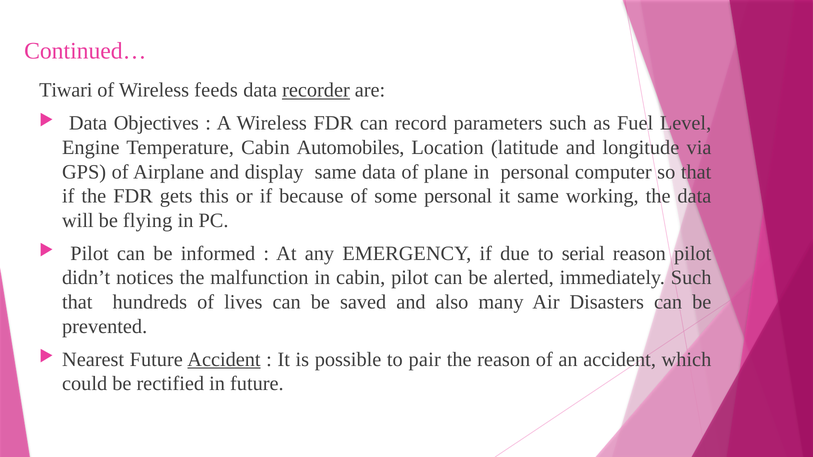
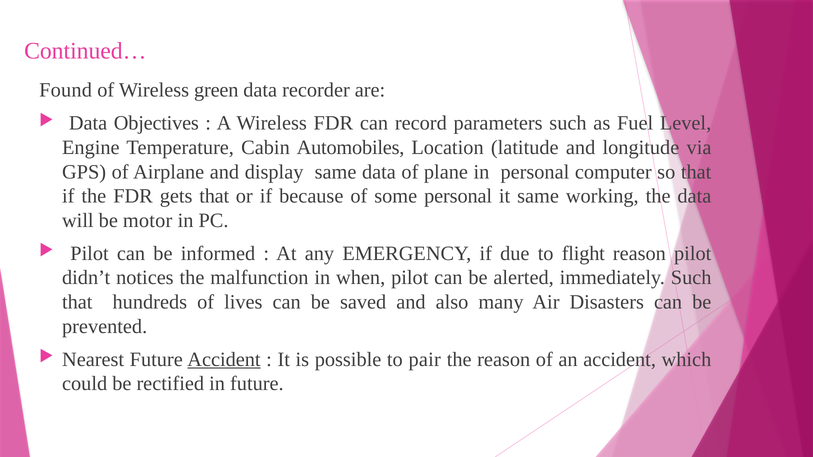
Tiwari: Tiwari -> Found (66, 90)
feeds: feeds -> green (216, 90)
recorder underline: present -> none (316, 90)
gets this: this -> that (214, 196)
flying: flying -> motor (148, 221)
serial: serial -> flight (583, 254)
in cabin: cabin -> when (361, 278)
